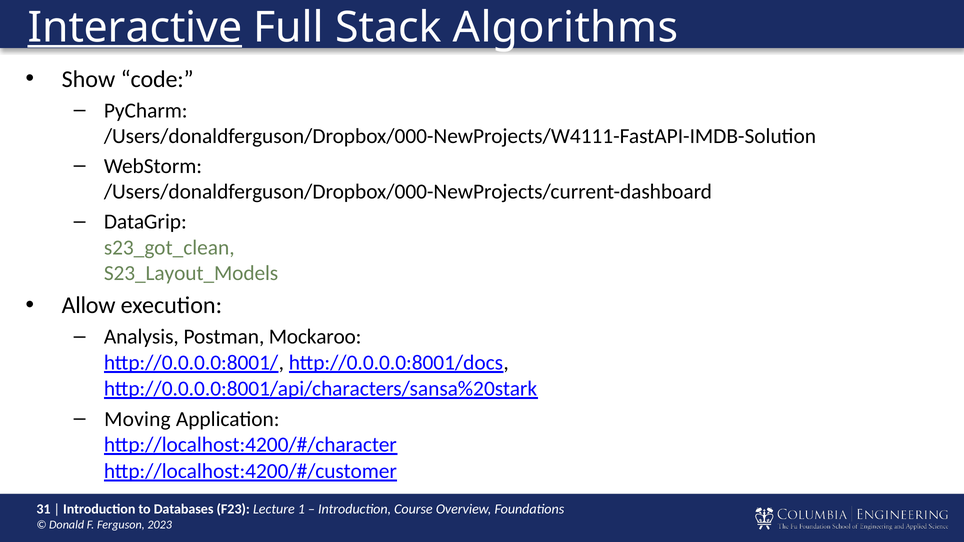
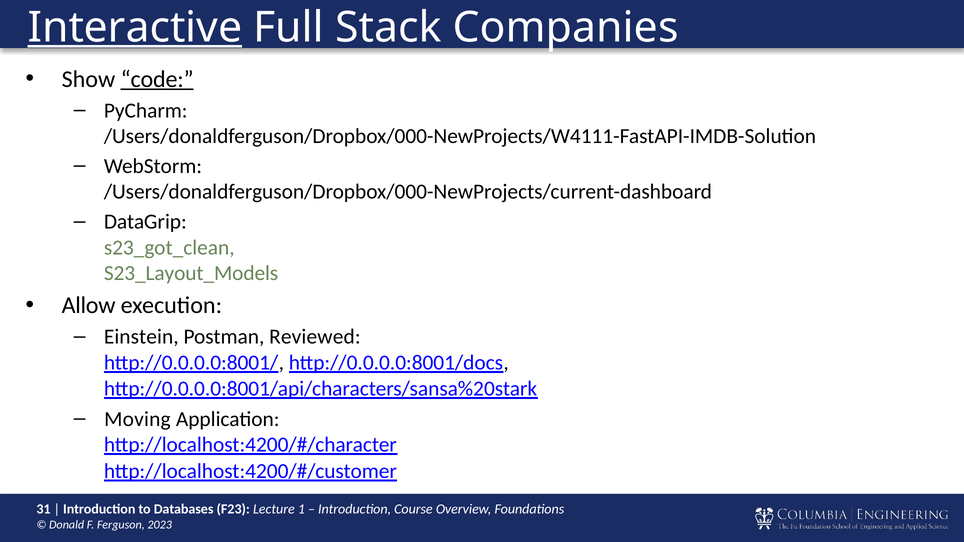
Algorithms: Algorithms -> Companies (566, 28)
code underline: none -> present (157, 79)
Analysis: Analysis -> Einstein (141, 337)
Mockaroo: Mockaroo -> Reviewed (315, 337)
